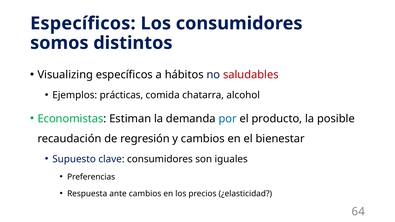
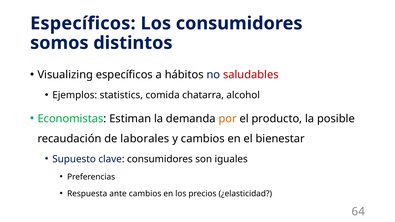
prácticas: prácticas -> statistics (121, 95)
por colour: blue -> orange (228, 119)
regresión: regresión -> laborales (145, 139)
